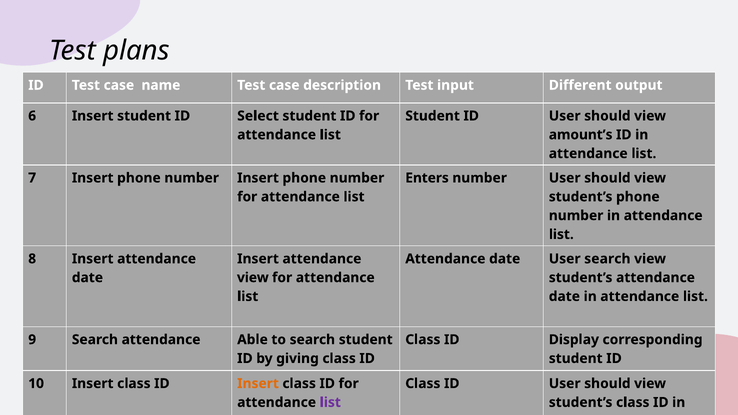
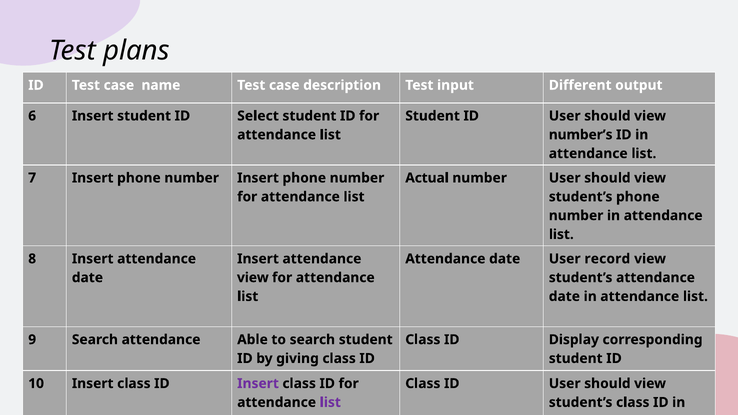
amount’s: amount’s -> number’s (581, 135)
Enters: Enters -> Actual (427, 178)
User search: search -> record (607, 259)
Insert colour: orange -> purple (258, 384)
